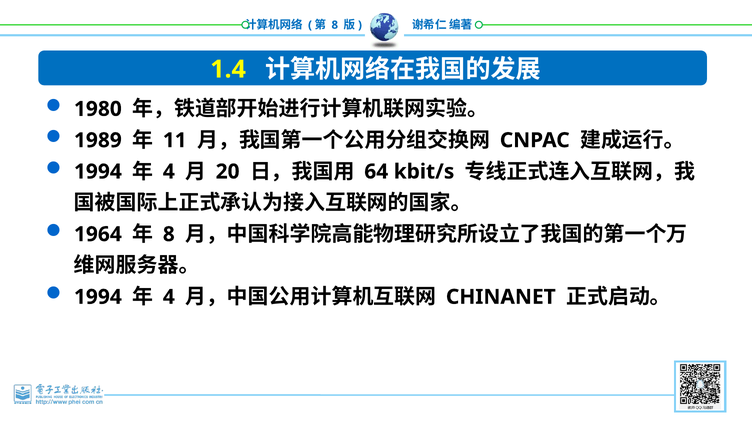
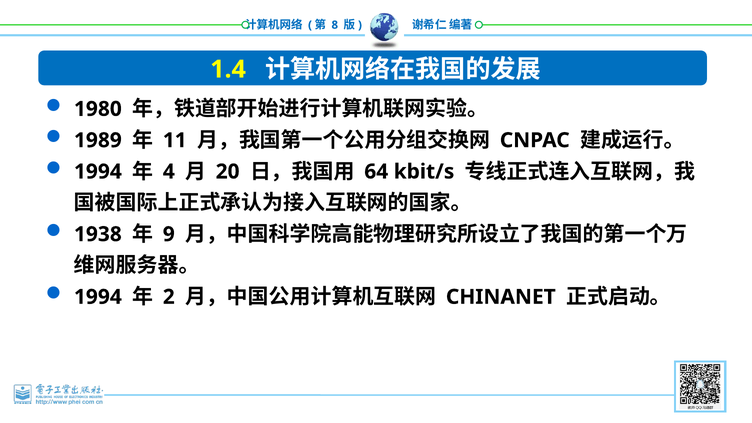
1964: 1964 -> 1938 (98, 234)
8: 8 -> 9 (169, 234)
4: 4 -> 2 (169, 297)
